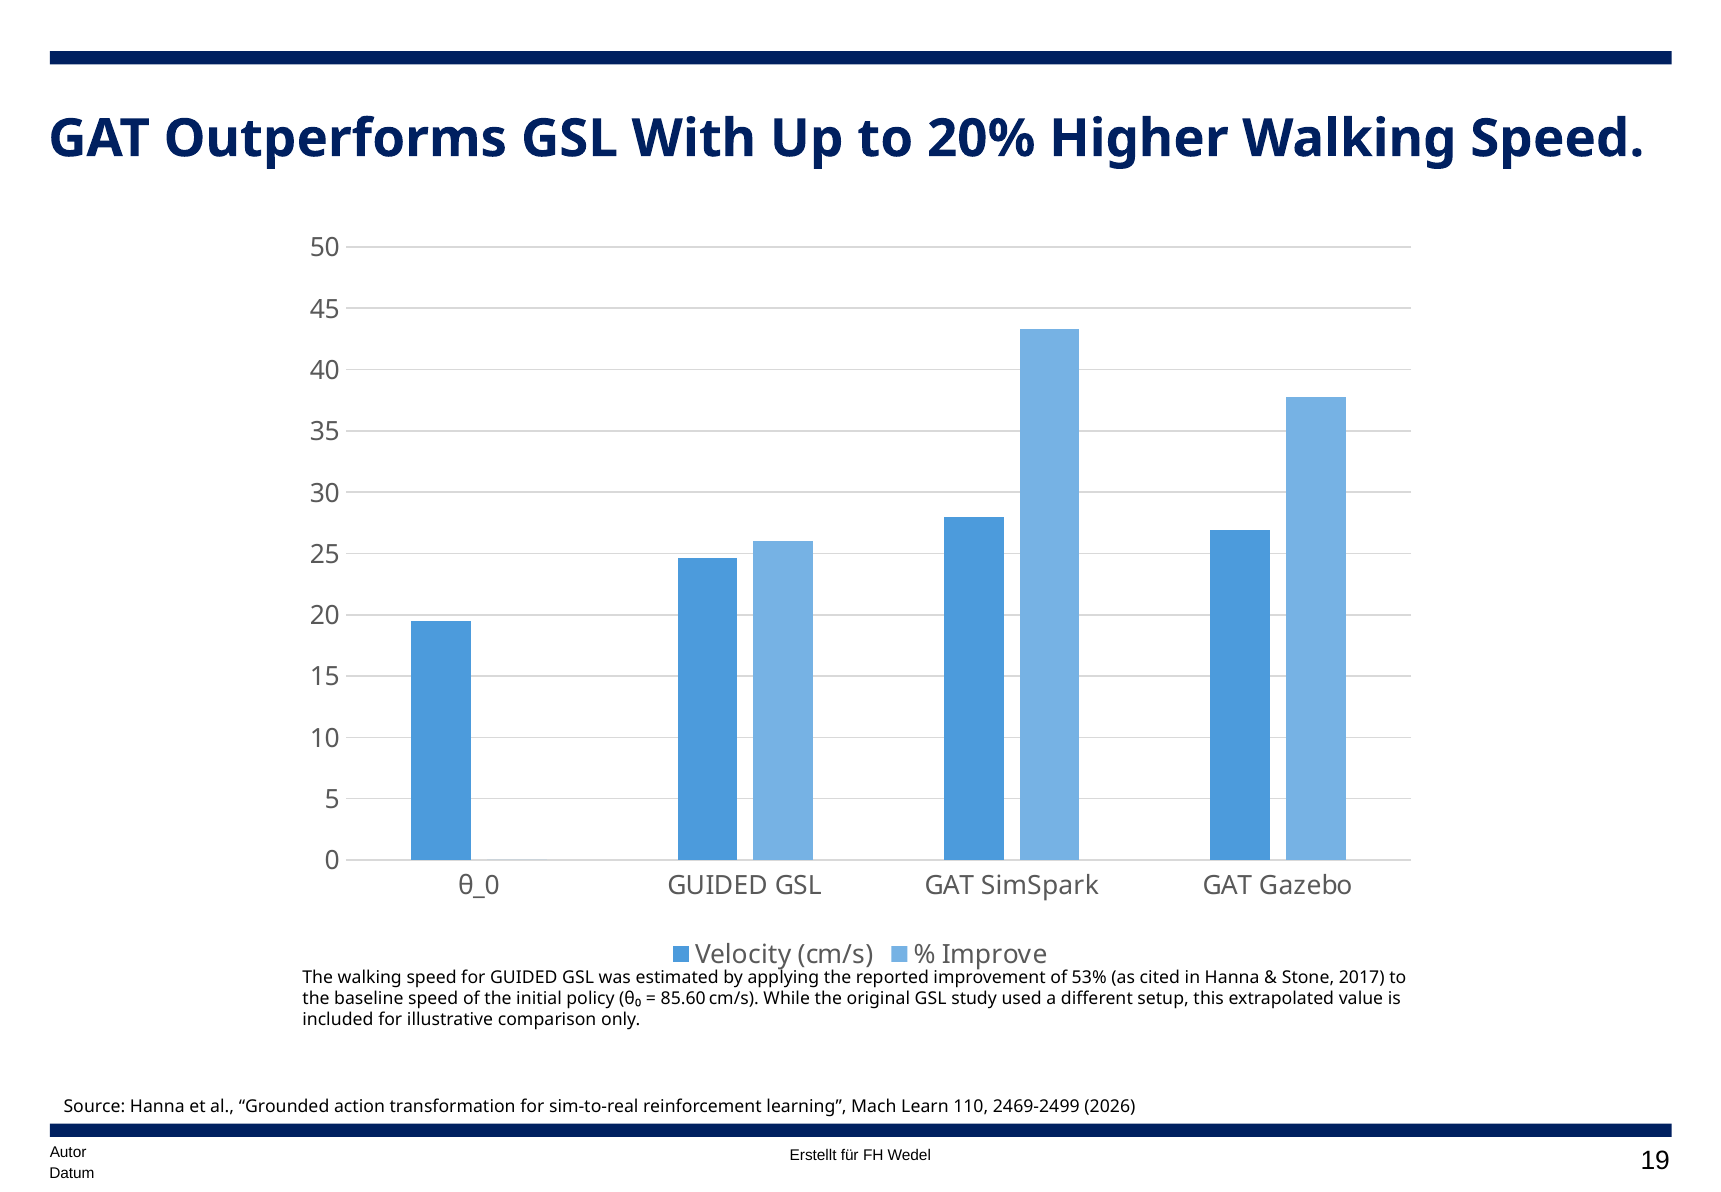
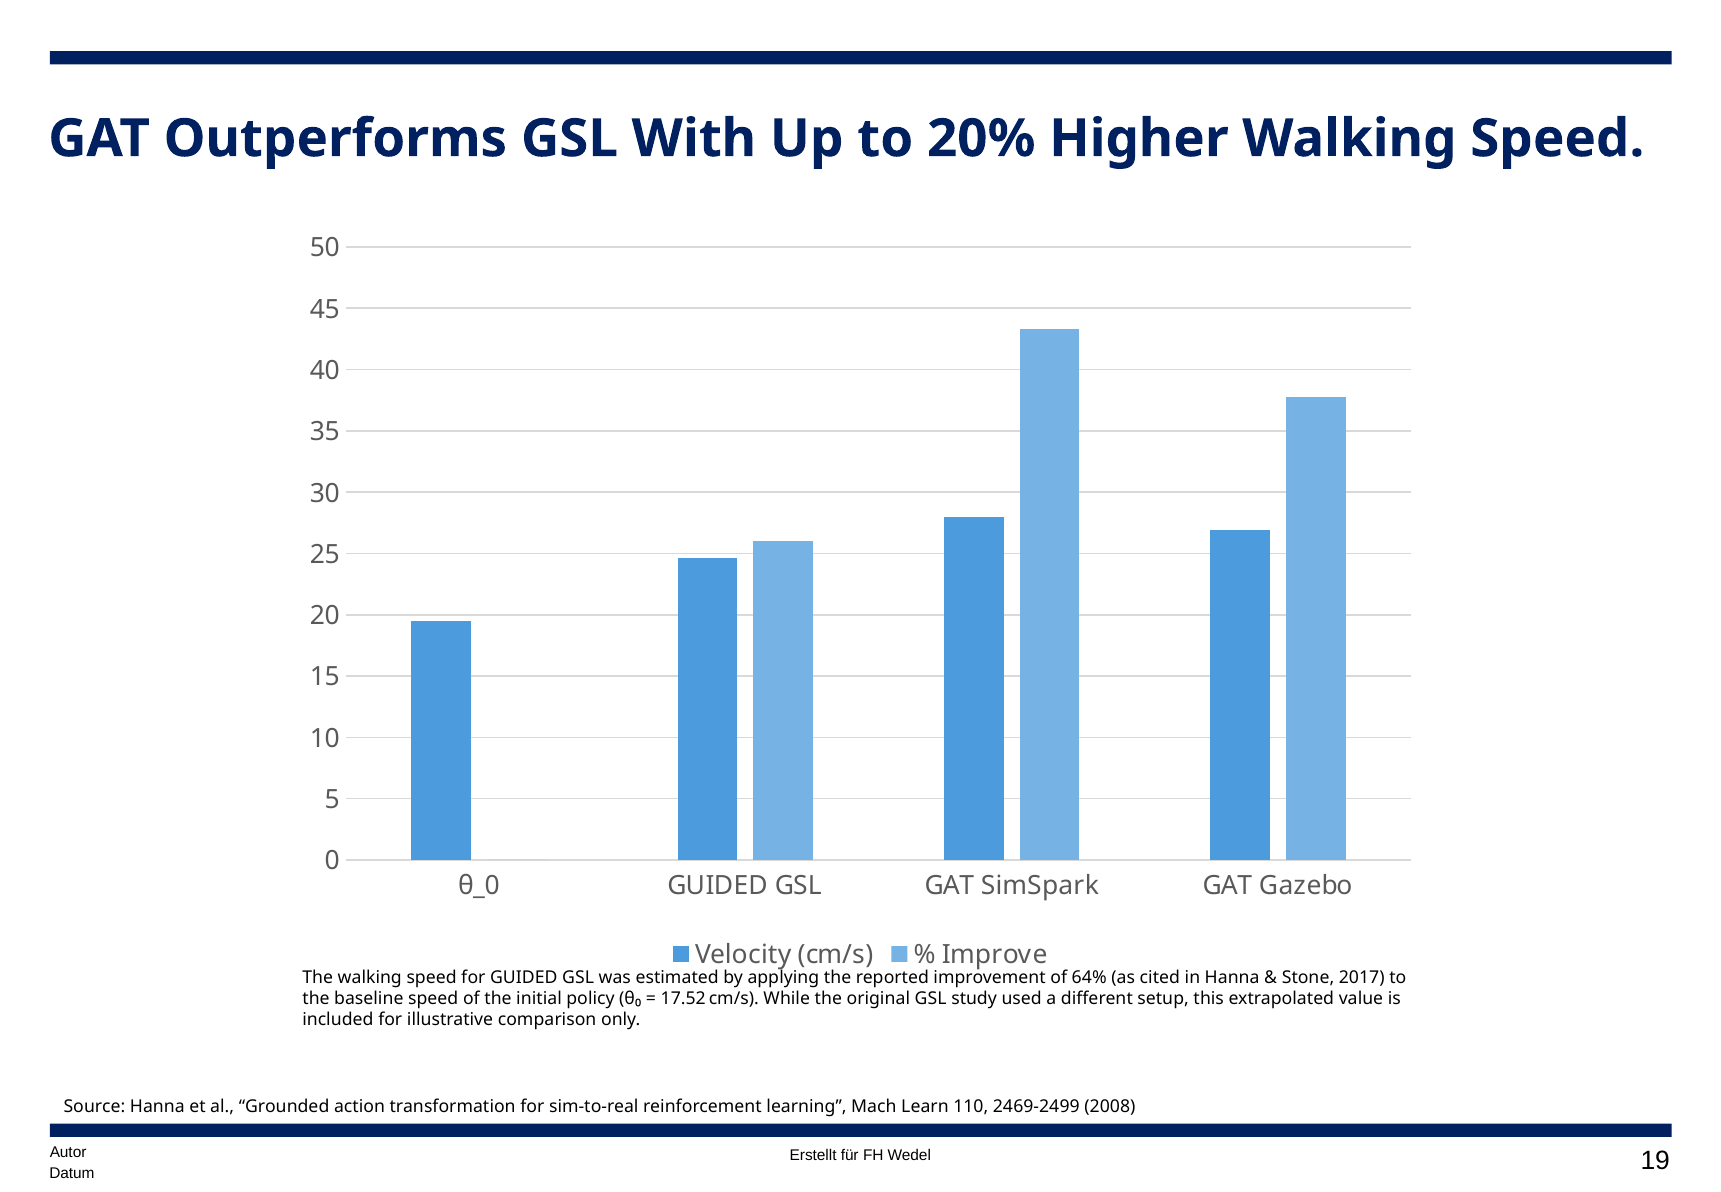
53%: 53% -> 64% (1089, 977)
85.60: 85.60 -> 17.52 (683, 998)
2026: 2026 -> 2008 (1110, 1106)
